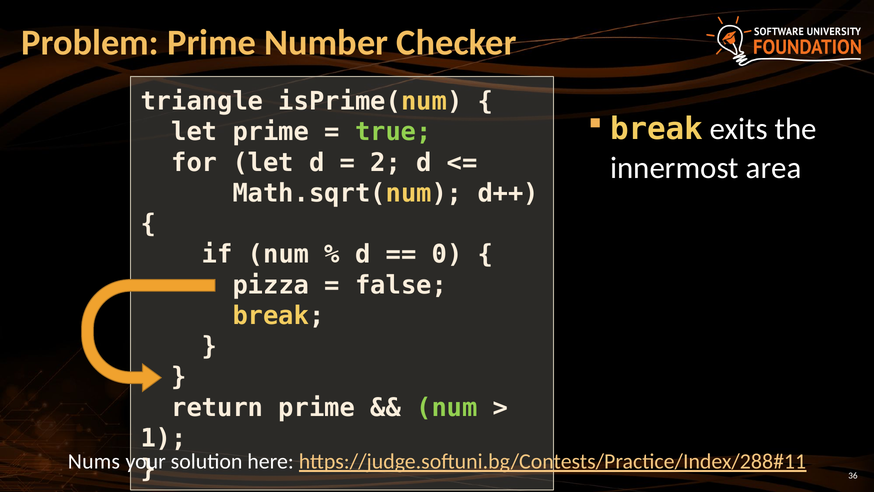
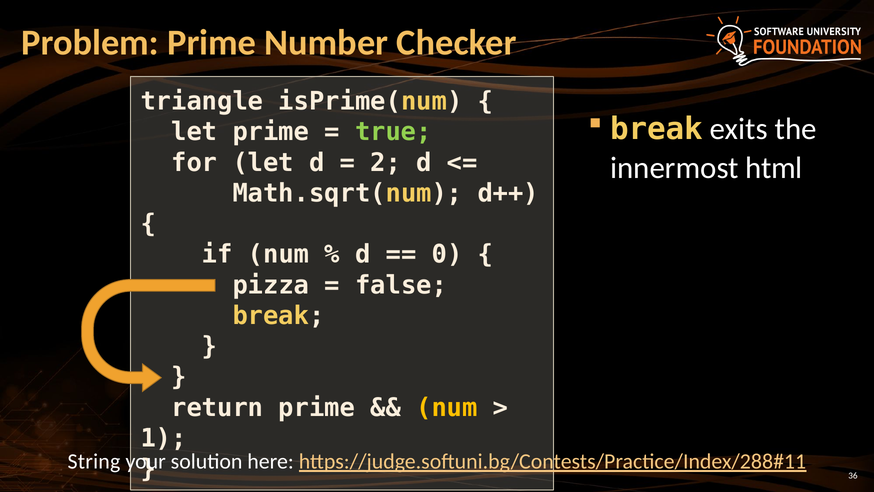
area: area -> html (774, 168)
num colour: light green -> yellow (447, 407)
Nums: Nums -> String (94, 461)
